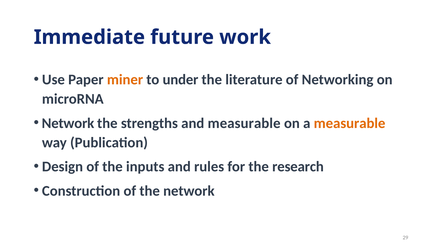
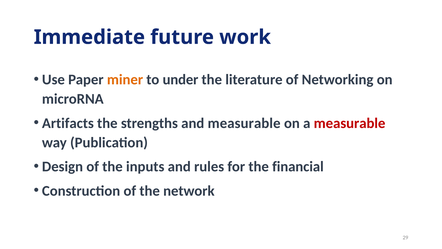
Network: Network -> Artifacts (68, 123)
measurable colour: orange -> red (350, 123)
research: research -> financial (298, 167)
